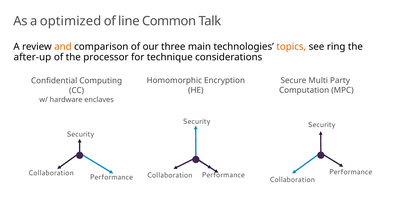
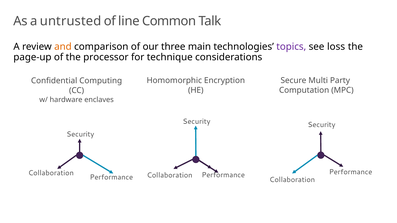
optimized: optimized -> untrusted (71, 21)
topics colour: orange -> purple (291, 47)
ring: ring -> loss (336, 47)
after-up: after-up -> page-up (32, 57)
